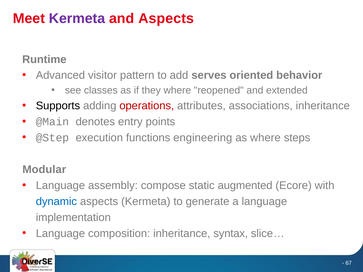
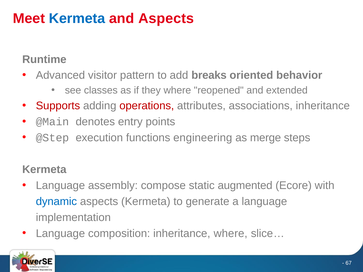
Kermeta colour: purple -> blue (77, 18)
serves: serves -> breaks (209, 75)
Supports colour: black -> red (58, 106)
as where: where -> merge (266, 138)
Modular: Modular -> Kermeta (44, 170)
inheritance syntax: syntax -> where (231, 234)
